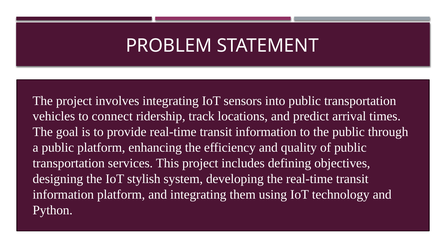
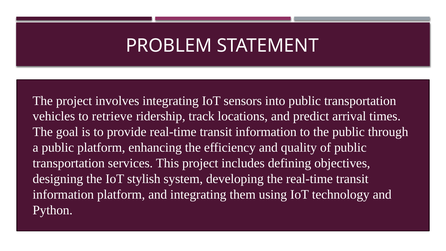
connect: connect -> retrieve (112, 116)
